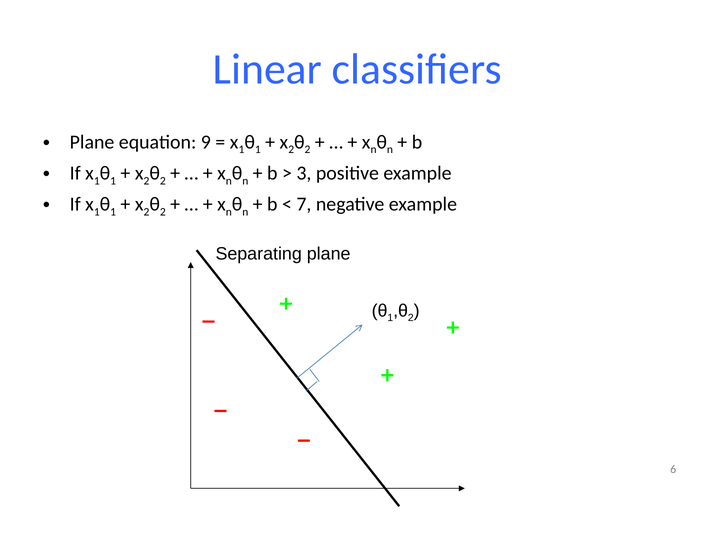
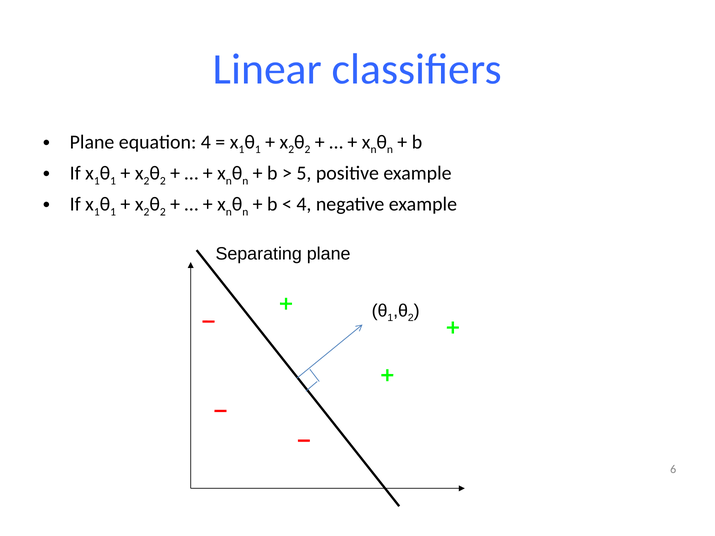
equation 9: 9 -> 4 (206, 142)
3: 3 -> 5 (304, 173)
7: 7 -> 4 (304, 204)
